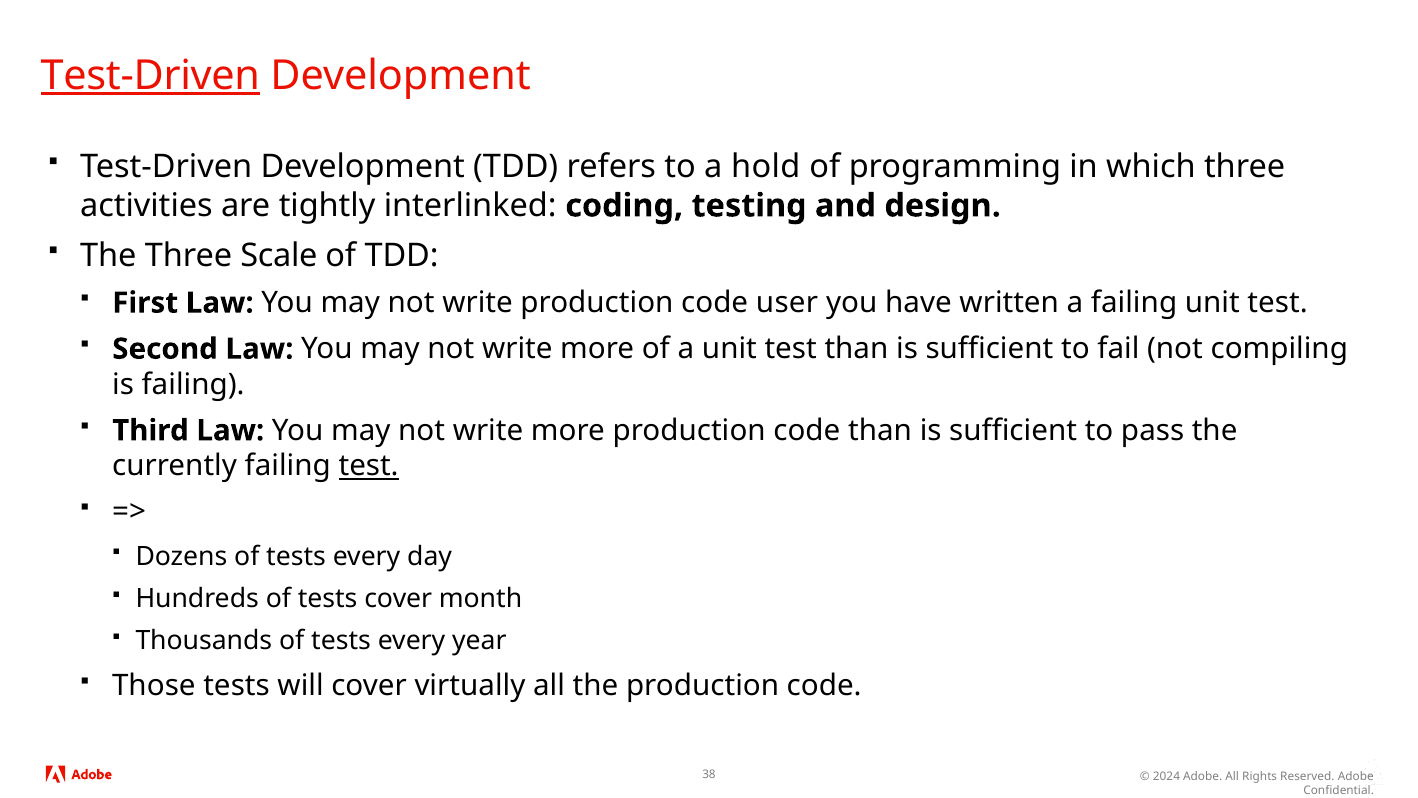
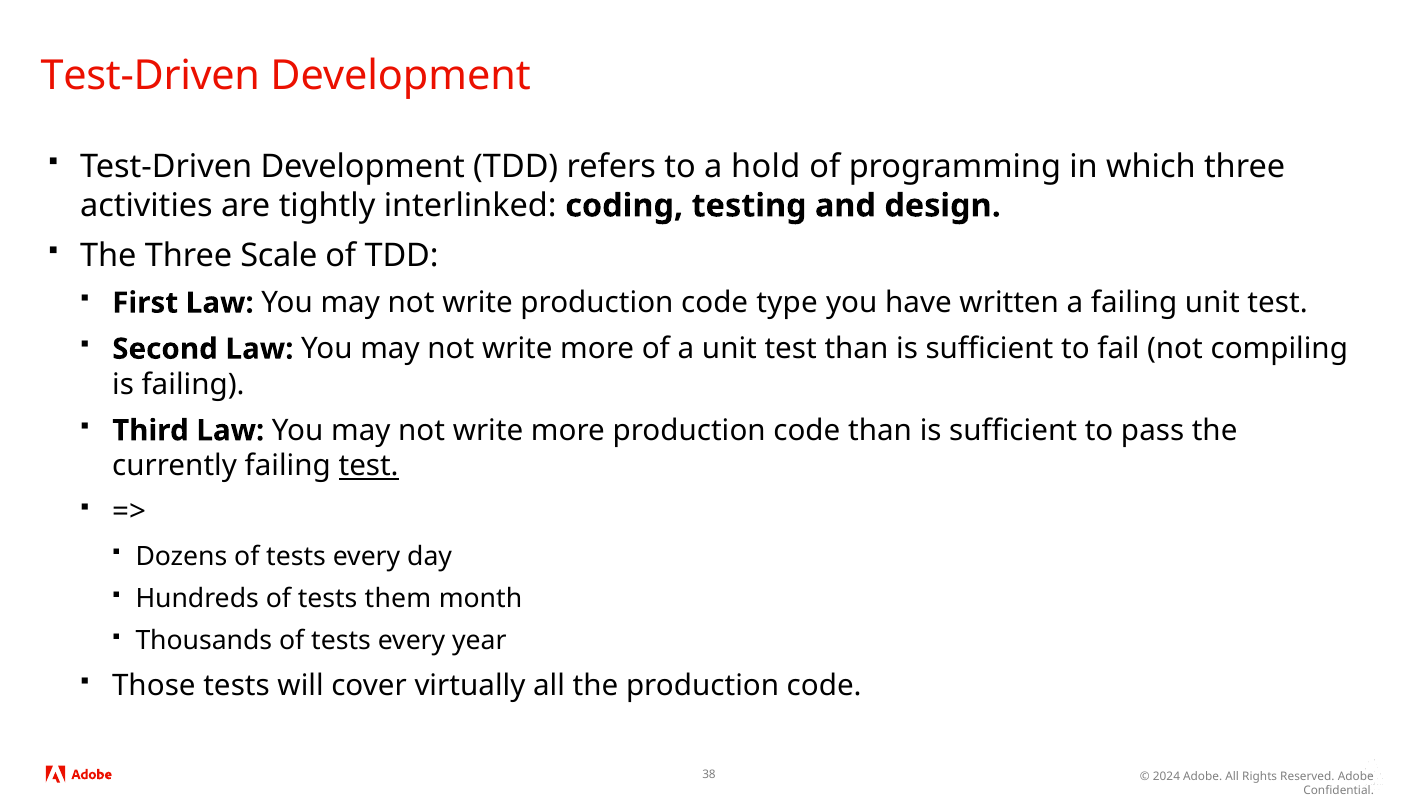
Test-Driven underline: present -> none (150, 76)
user: user -> type (787, 303)
tests cover: cover -> them (398, 599)
